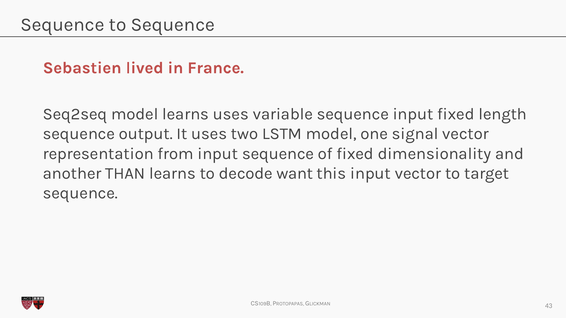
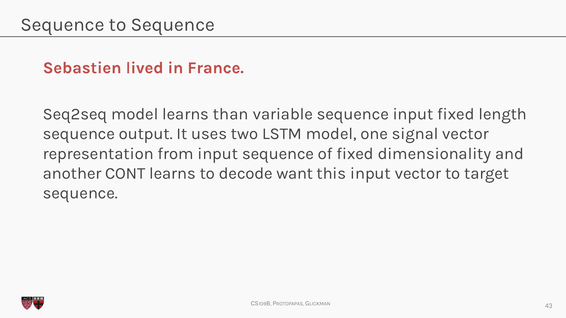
learns uses: uses -> than (231, 114)
THAN: THAN -> CONT (125, 174)
